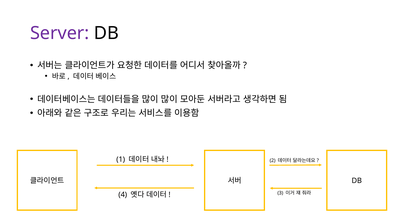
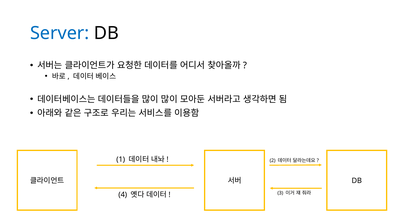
Server colour: purple -> blue (60, 33)
